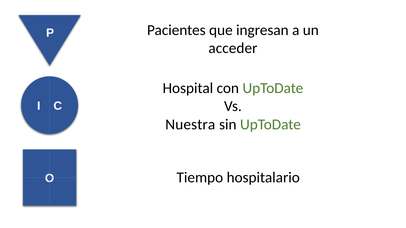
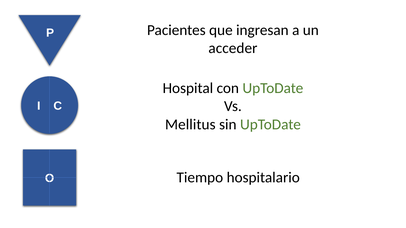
Nuestra: Nuestra -> Mellitus (190, 125)
